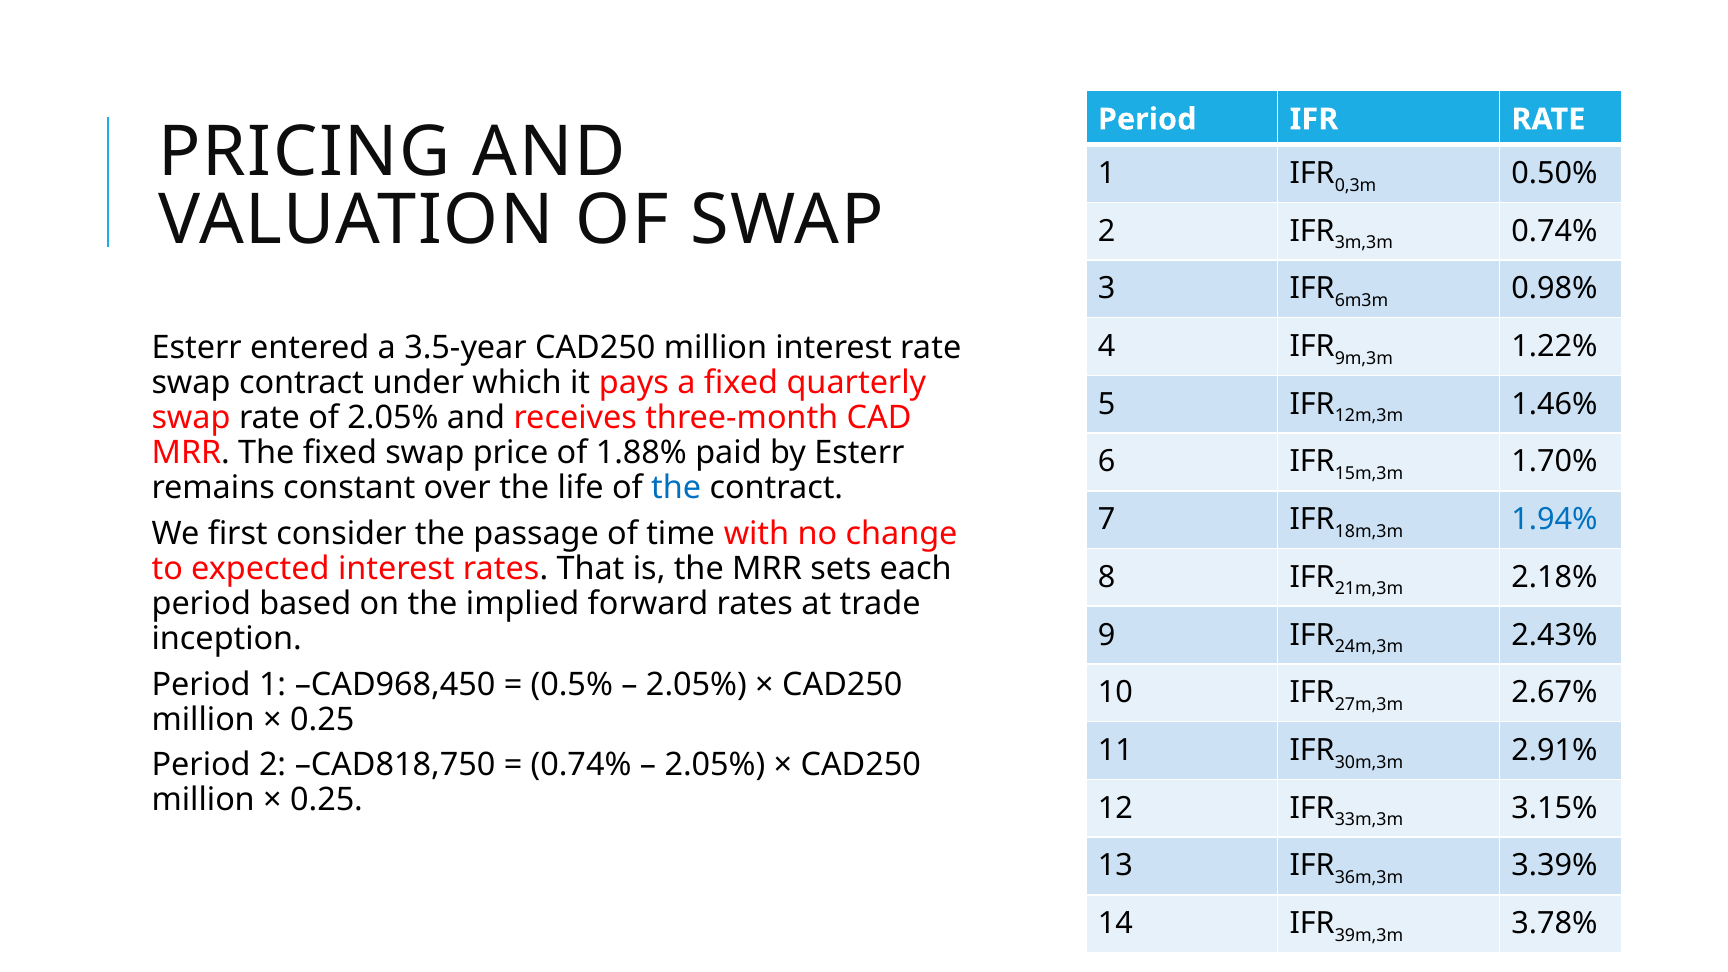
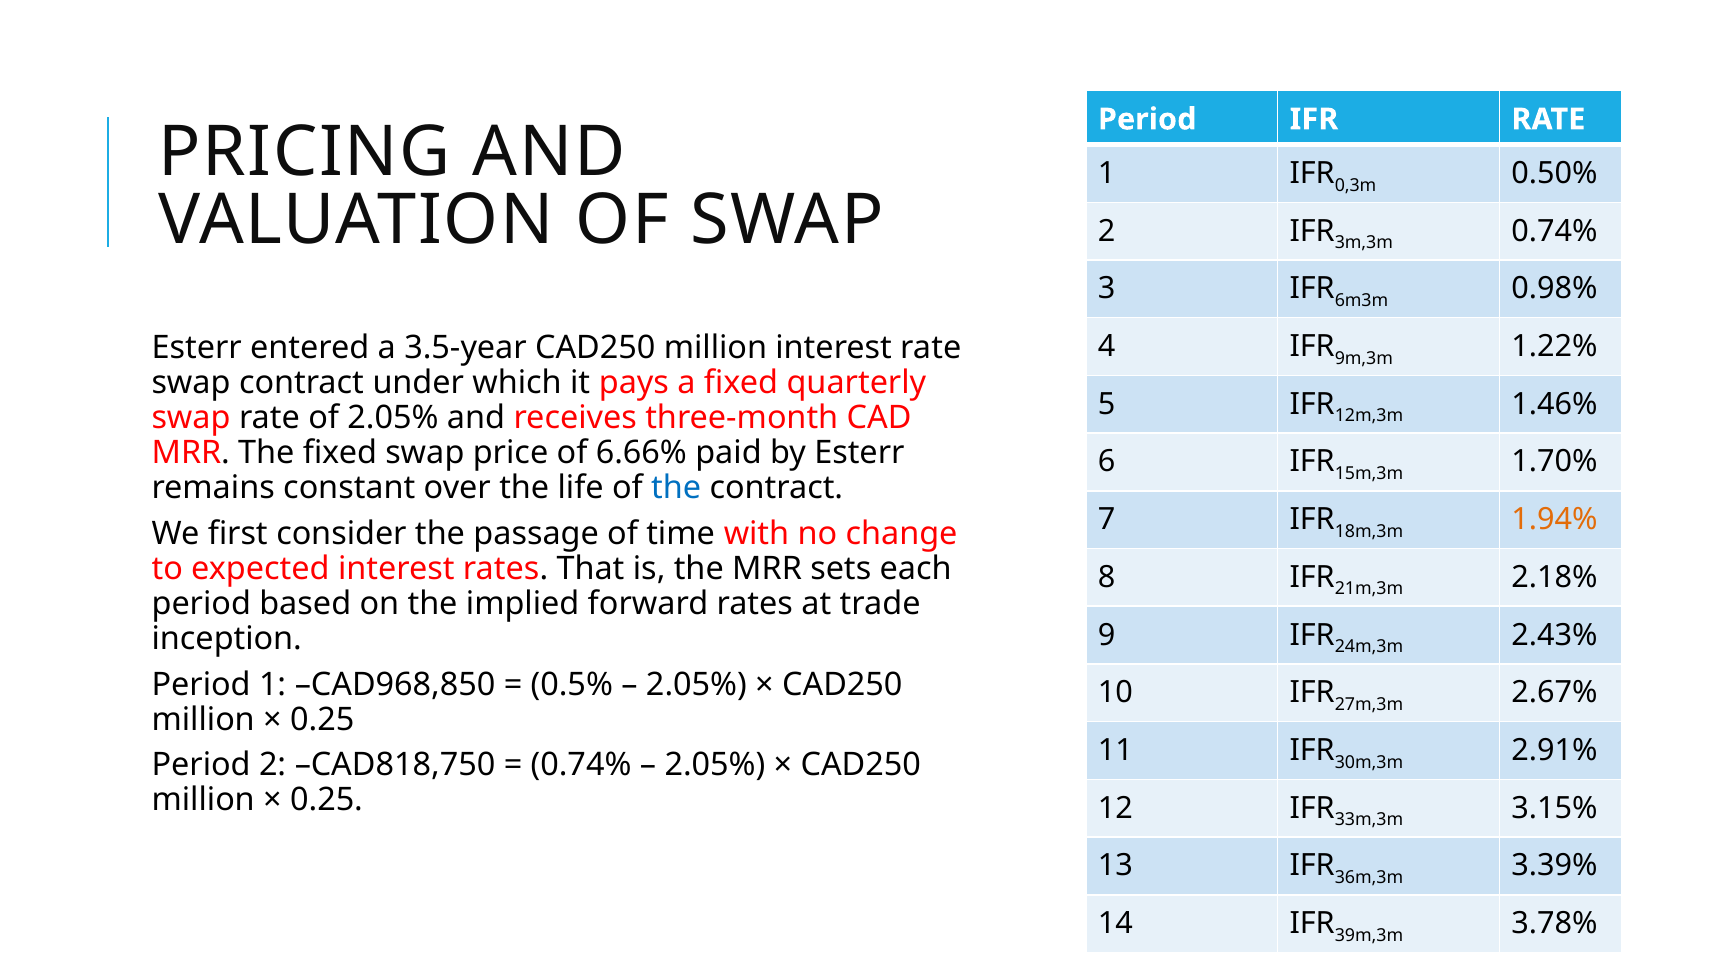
1.88%: 1.88% -> 6.66% (641, 453)
1.94% colour: blue -> orange (1554, 520)
CAD968,450: CAD968,450 -> CAD968,850 (395, 684)
